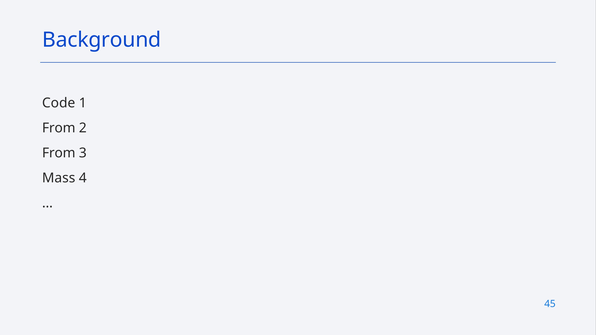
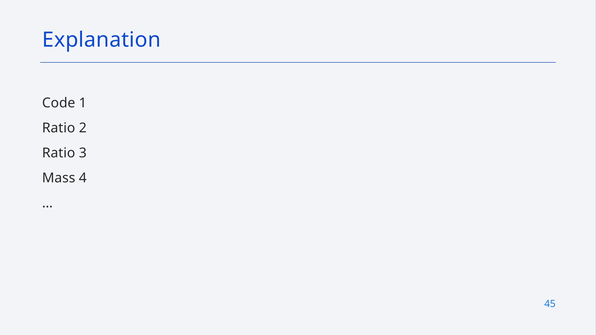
Background: Background -> Explanation (102, 40)
From: From -> Ratio (59, 128)
From: From -> Ratio (59, 153)
